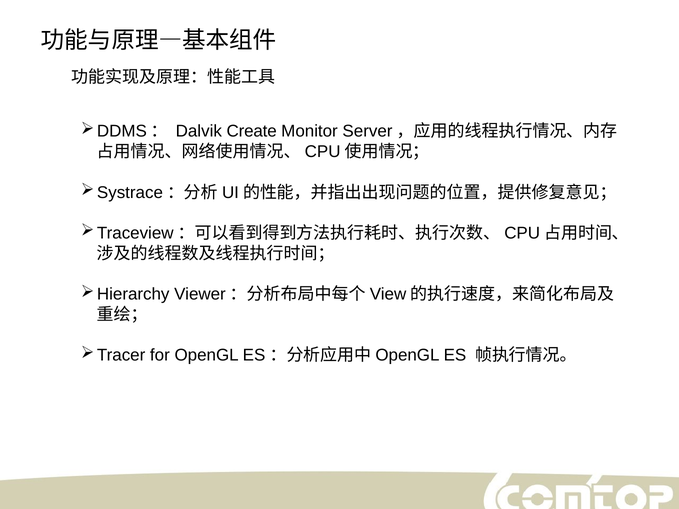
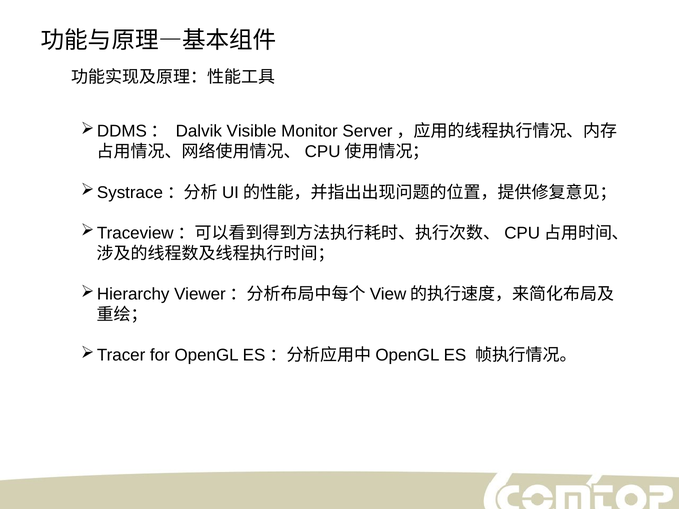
Create: Create -> Visible (252, 131)
